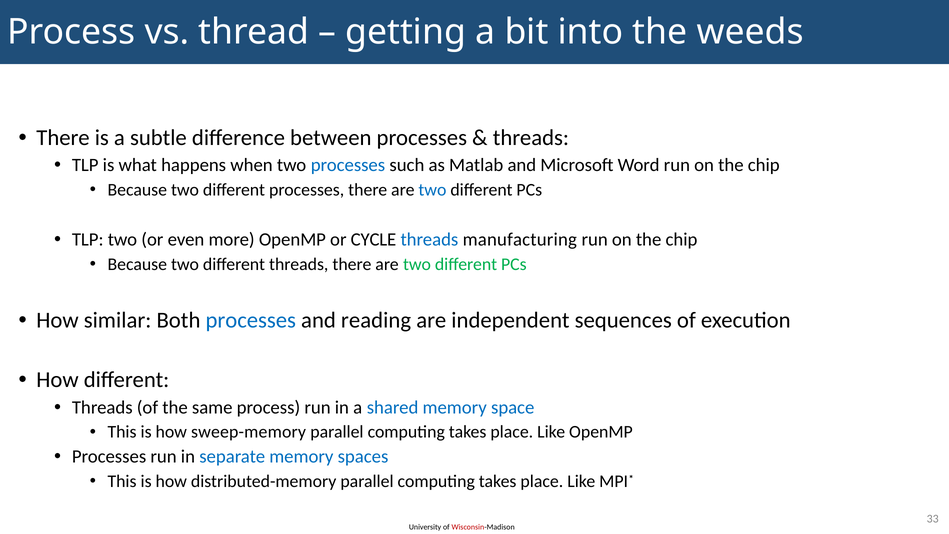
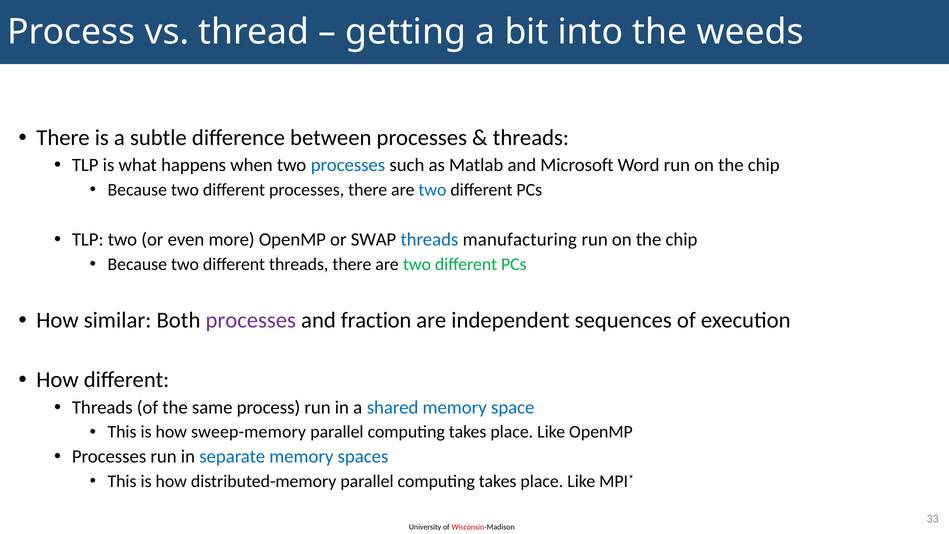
CYCLE: CYCLE -> SWAP (373, 240)
processes colour: blue -> purple (251, 320)
reading: reading -> fraction (376, 320)
